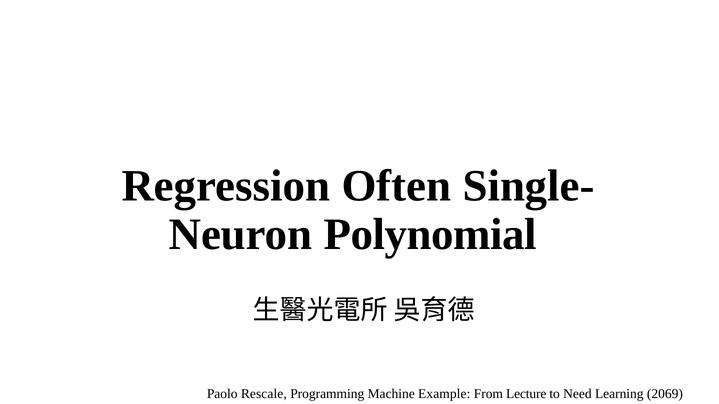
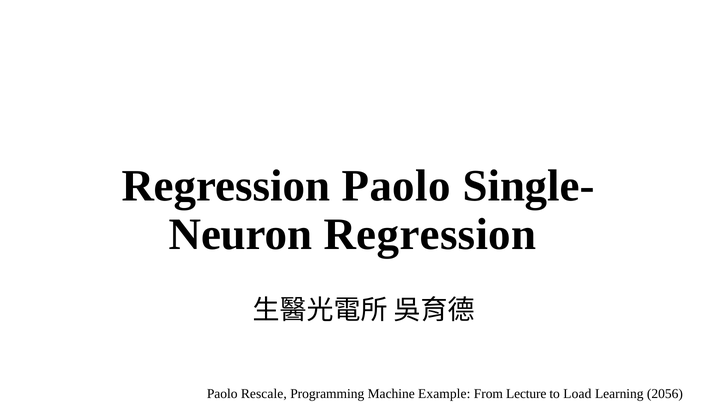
Regression Often: Often -> Paolo (396, 186)
Polynomial: Polynomial -> Regression (430, 235)
Need: Need -> Load (577, 394)
2069: 2069 -> 2056 (665, 394)
